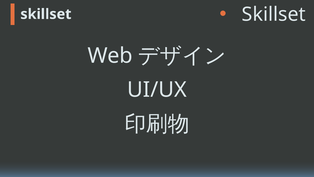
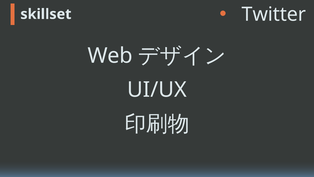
Skillset: Skillset -> Twitter (274, 14)
